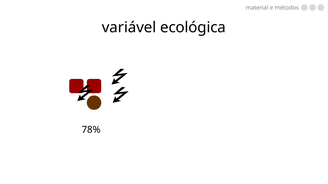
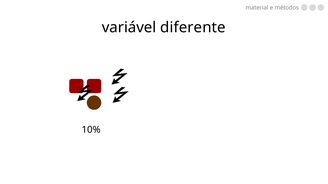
ecológica: ecológica -> diferente (193, 28)
78%: 78% -> 10% (91, 130)
